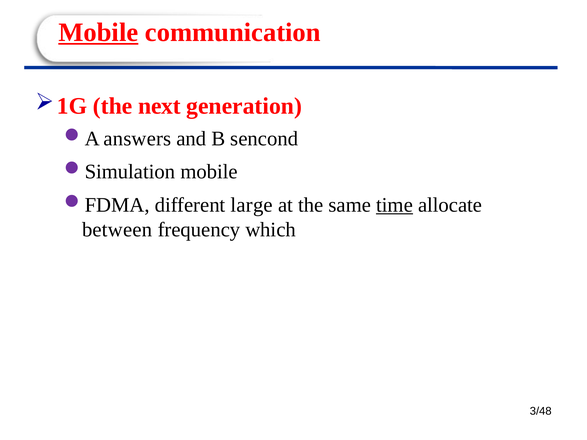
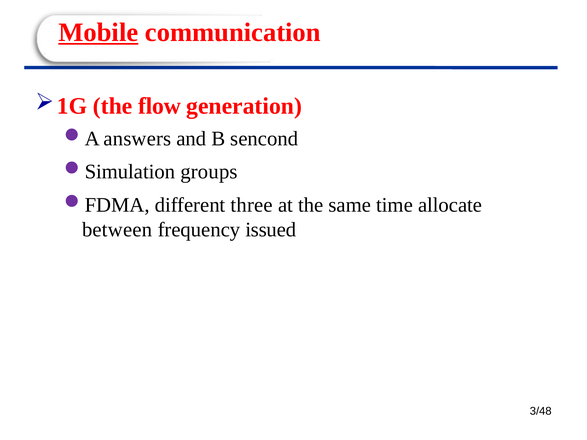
next: next -> flow (159, 106)
mobile: mobile -> groups (209, 172)
large: large -> three (252, 205)
time underline: present -> none (395, 205)
which: which -> issued (271, 230)
